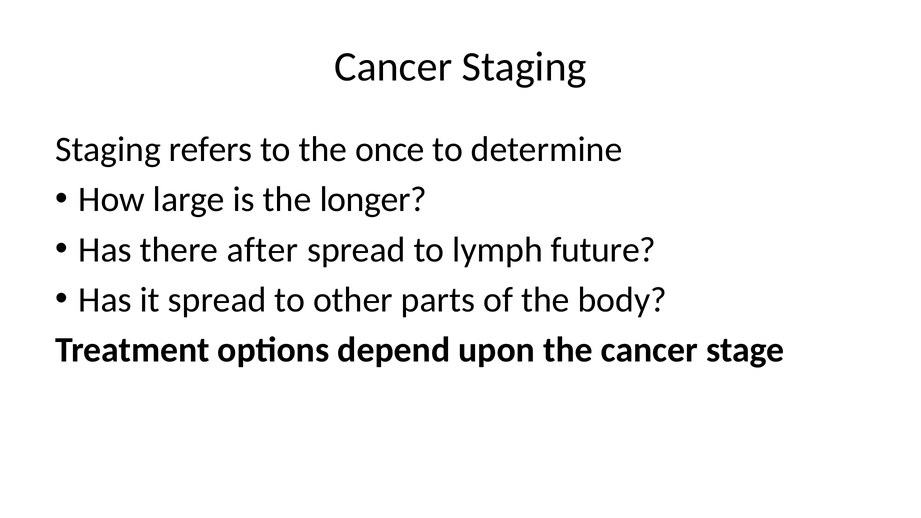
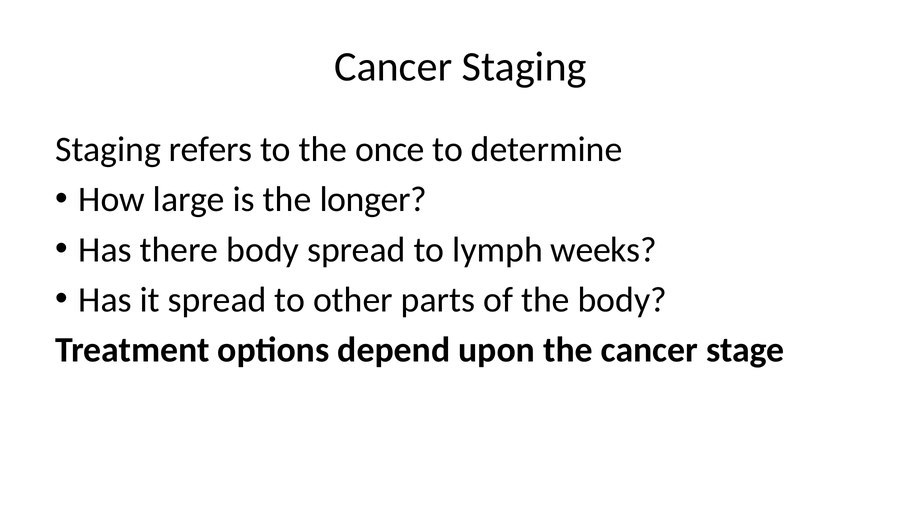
there after: after -> body (263, 250)
future: future -> weeks (603, 250)
